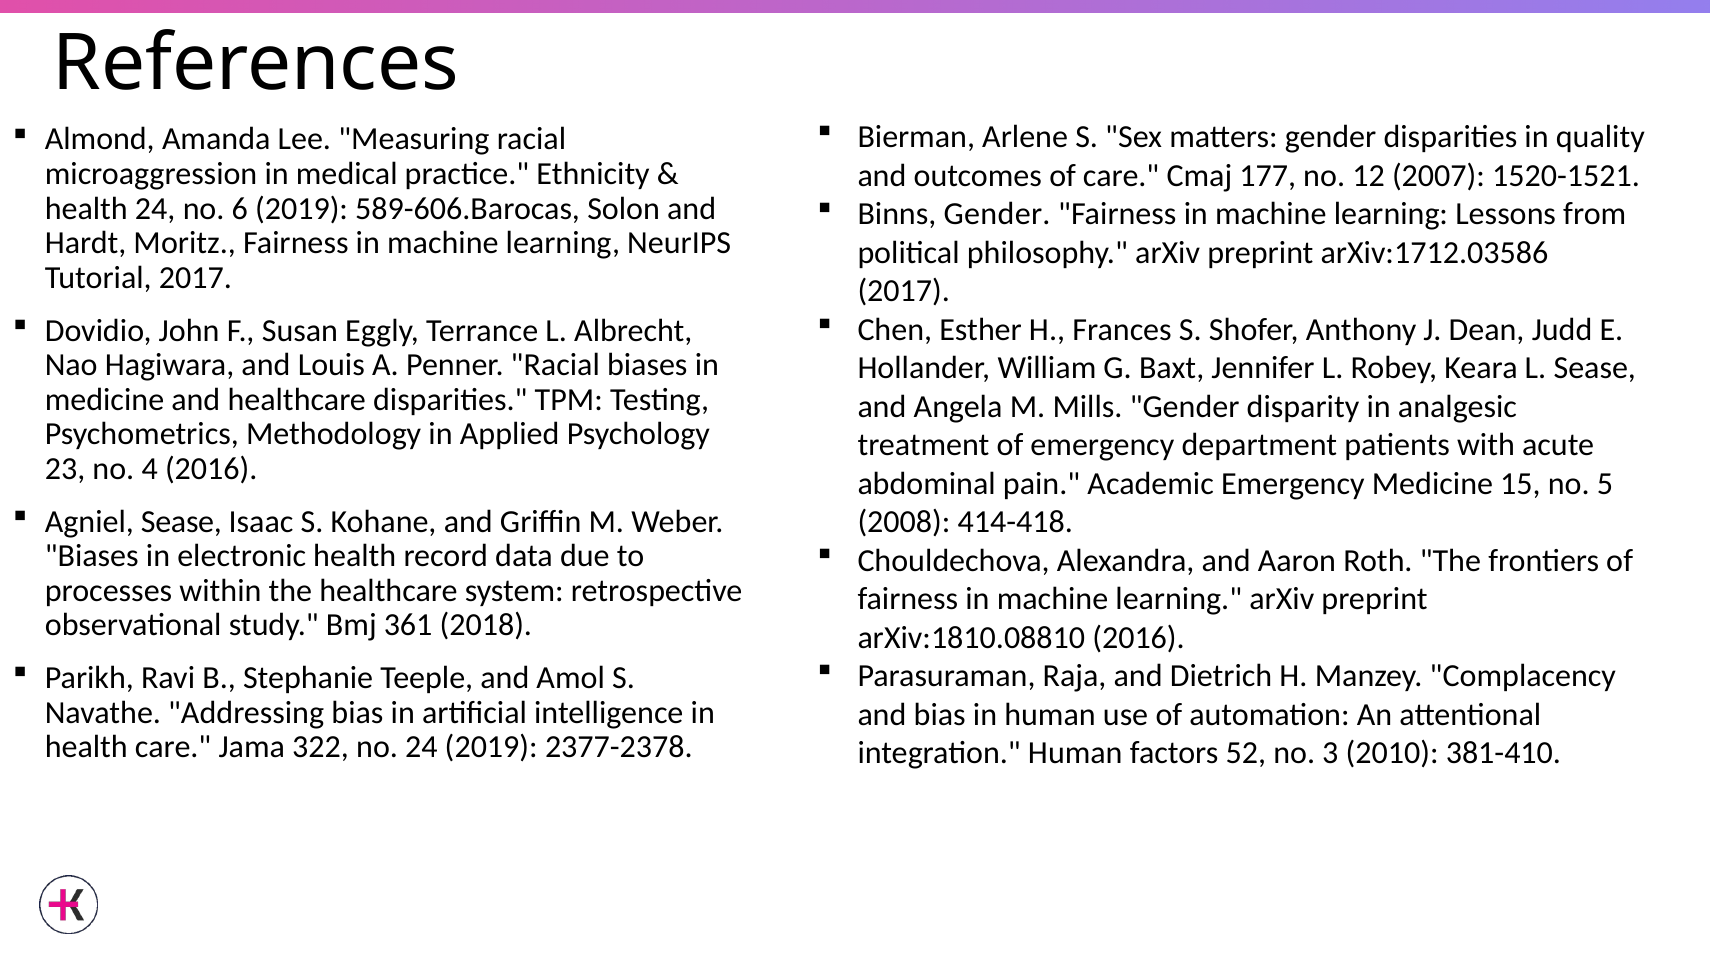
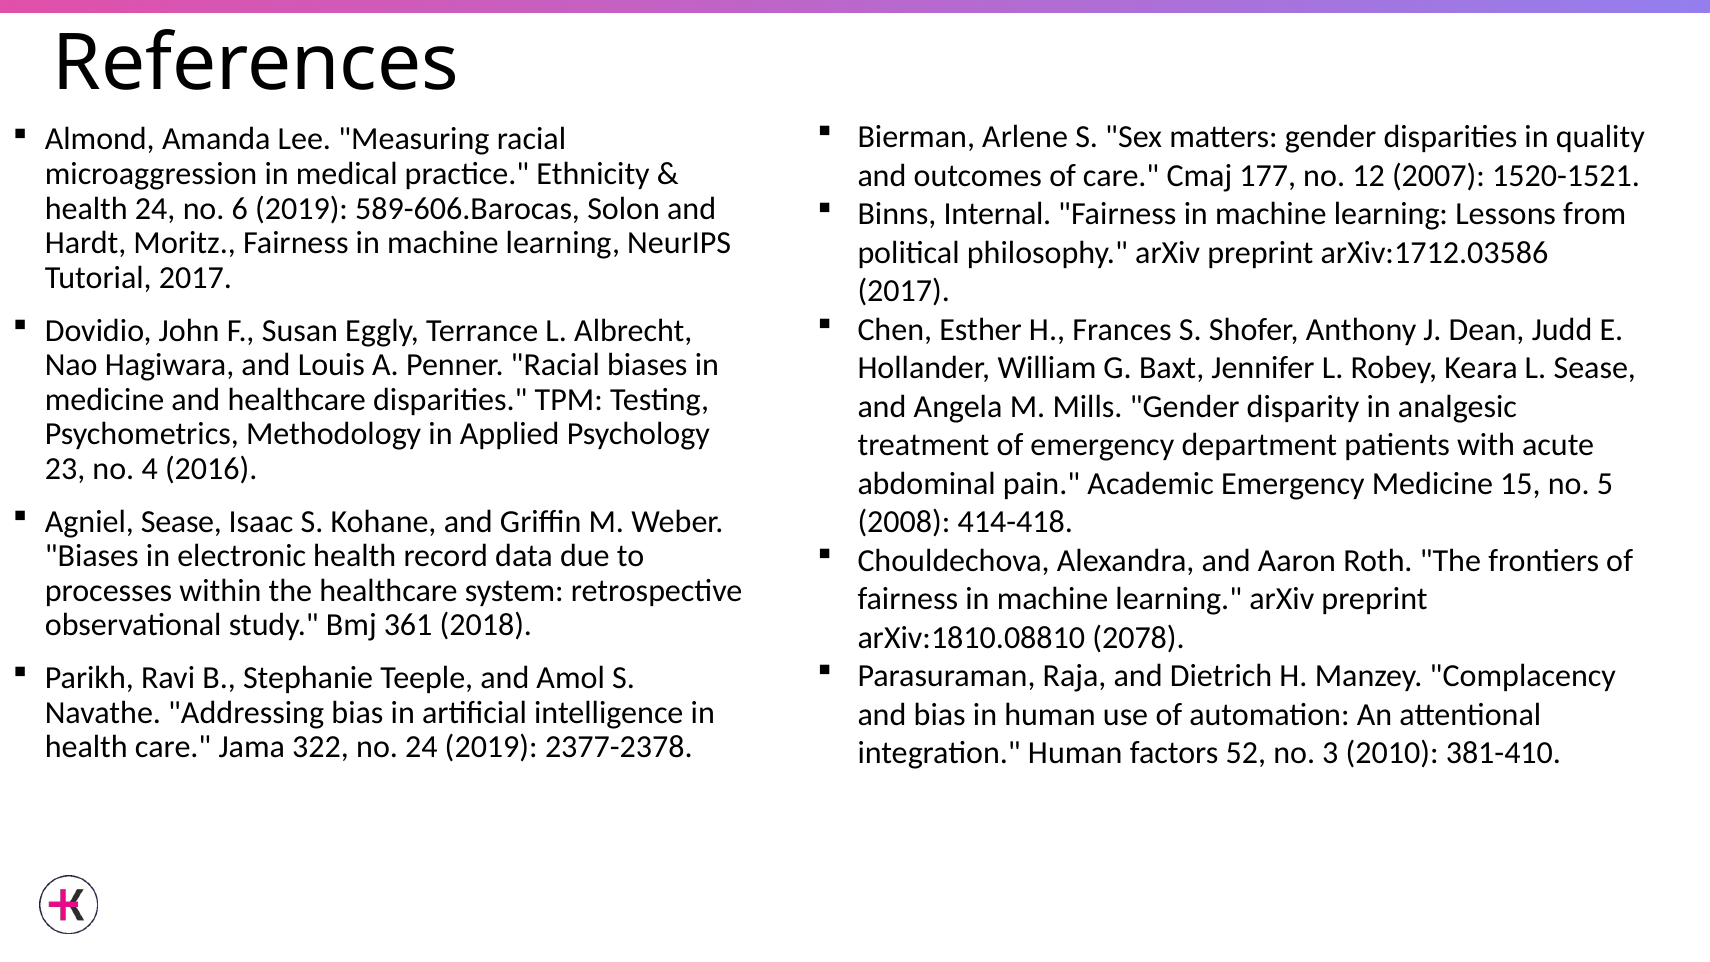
Binns Gender: Gender -> Internal (997, 214)
arXiv:1810.08810 2016: 2016 -> 2078 (1139, 638)
